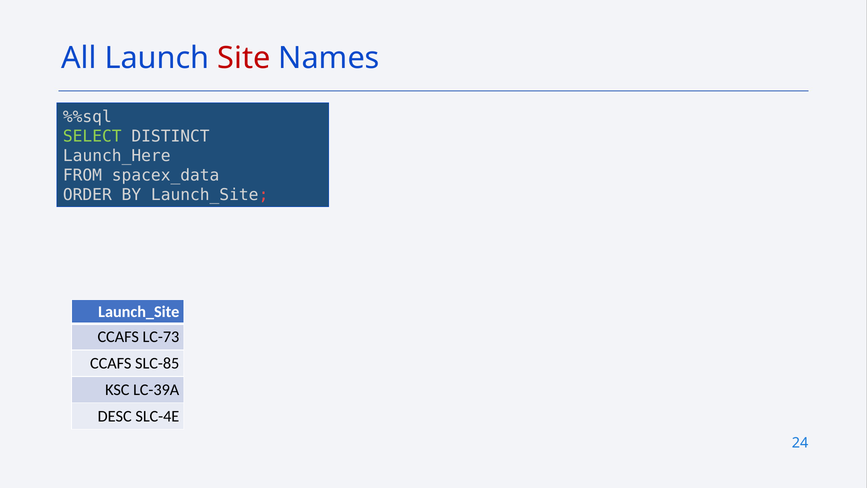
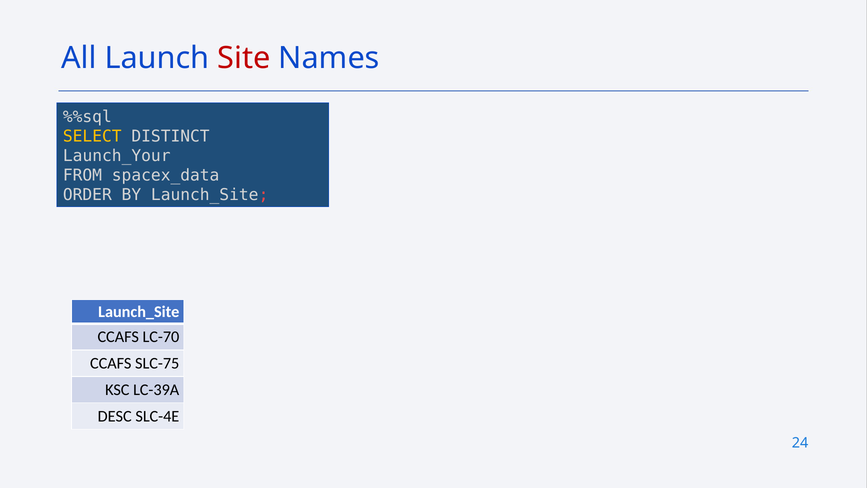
SELECT colour: light green -> yellow (92, 136)
Launch_Here: Launch_Here -> Launch_Your (117, 156)
LC-73: LC-73 -> LC-70 (161, 337)
SLC-85: SLC-85 -> SLC-75 (157, 363)
